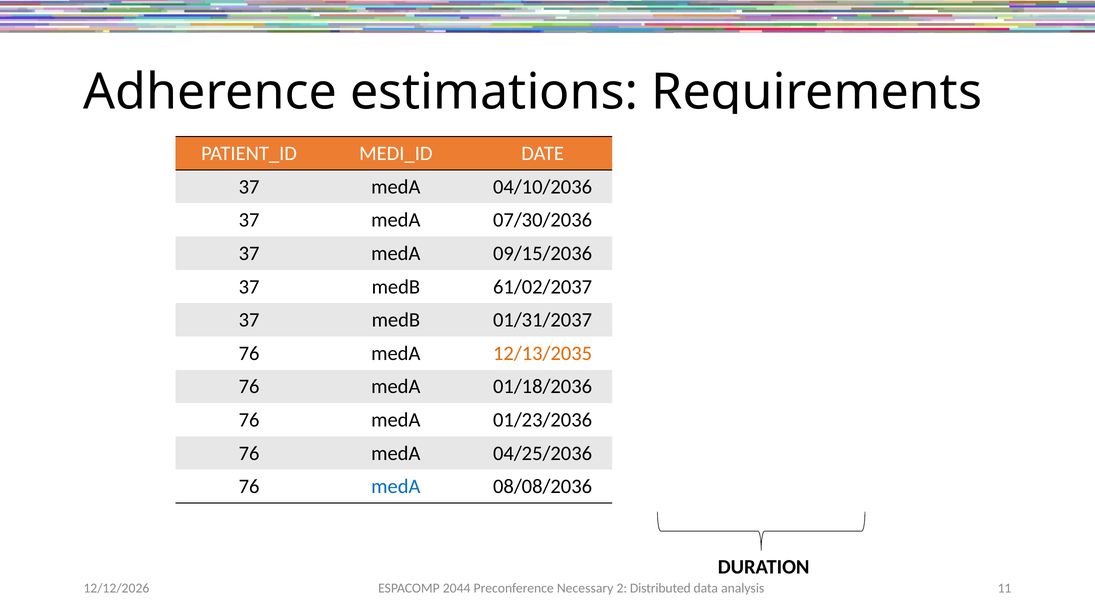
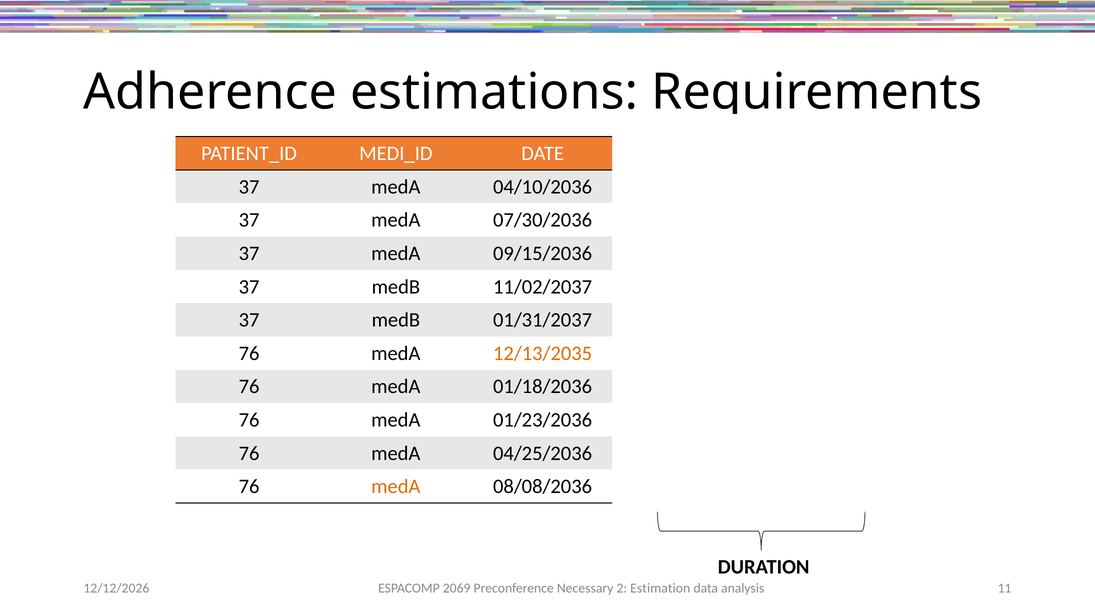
61/02/2037: 61/02/2037 -> 11/02/2037 (543, 287)
medA colour: blue -> orange (396, 487)
2044: 2044 -> 2069 (457, 588)
Distributed: Distributed -> Estimation (660, 588)
